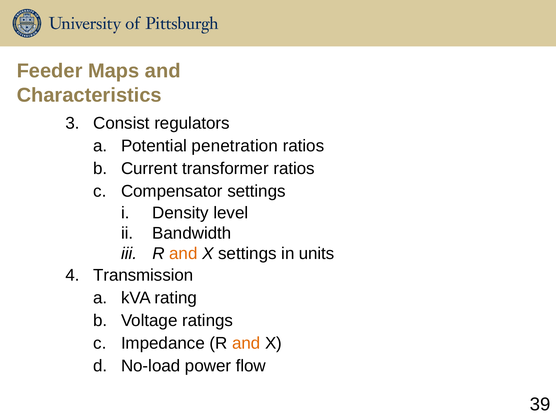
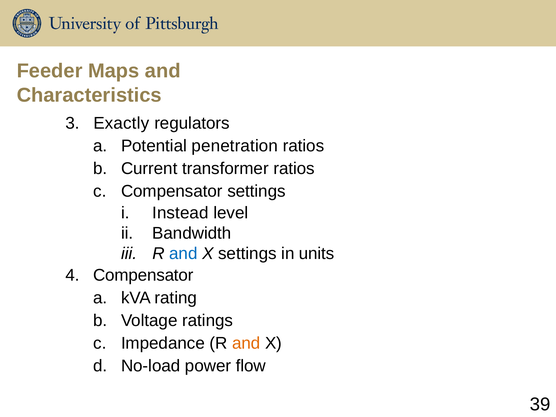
Consist: Consist -> Exactly (121, 123)
Density: Density -> Instead (180, 213)
and colour: orange -> blue (183, 254)
Transmission: Transmission -> Compensator (143, 275)
